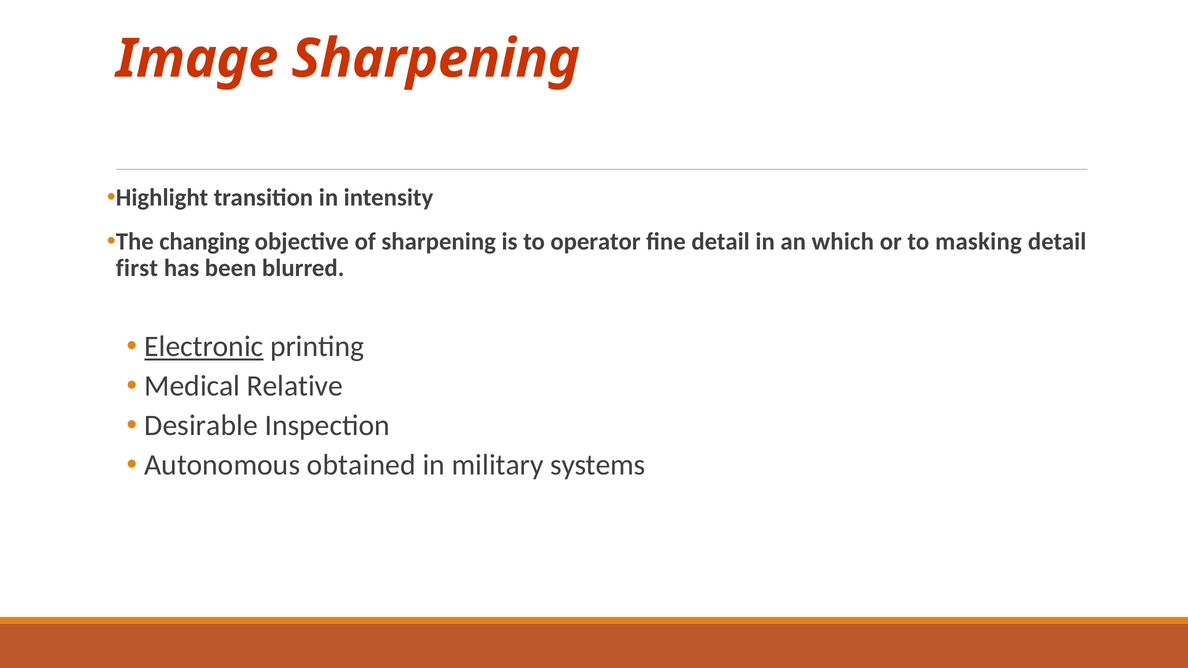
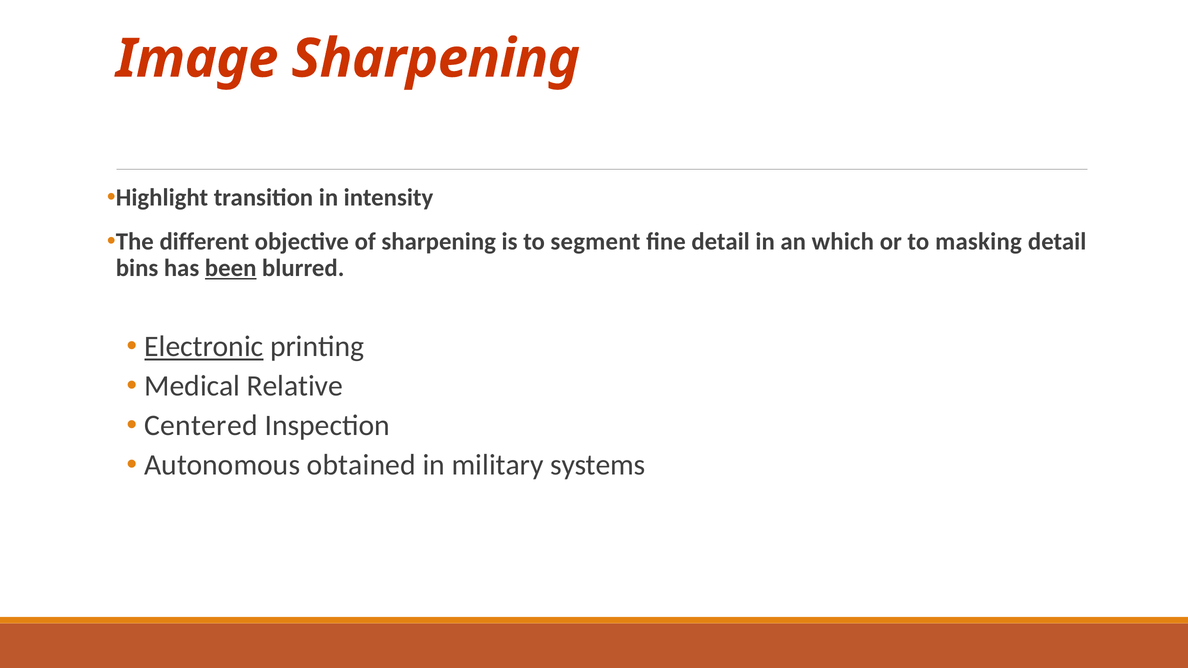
changing: changing -> different (204, 242)
operator: operator -> segment (595, 242)
first: first -> bins (137, 268)
been underline: none -> present (231, 268)
Desirable: Desirable -> Centered (201, 426)
